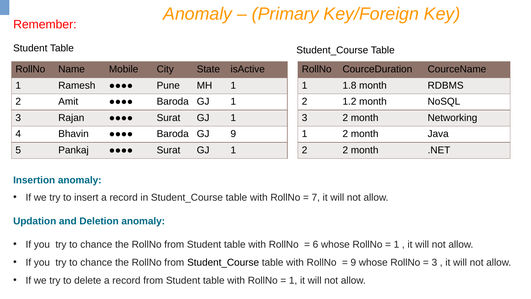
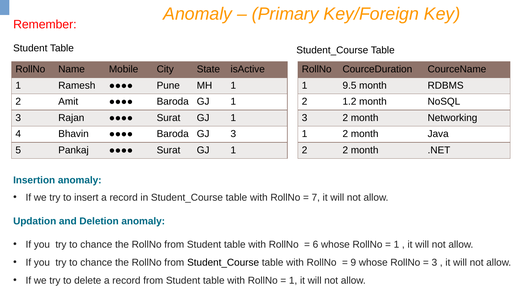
1.8: 1.8 -> 9.5 (349, 85)
GJ 9: 9 -> 3 (233, 134)
